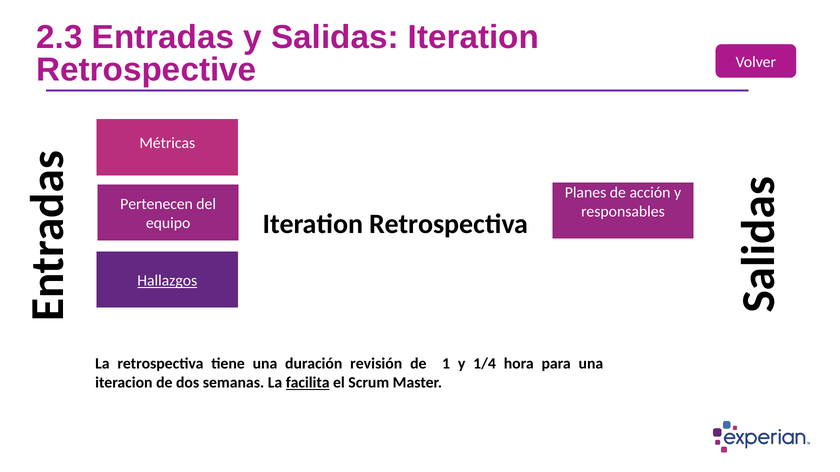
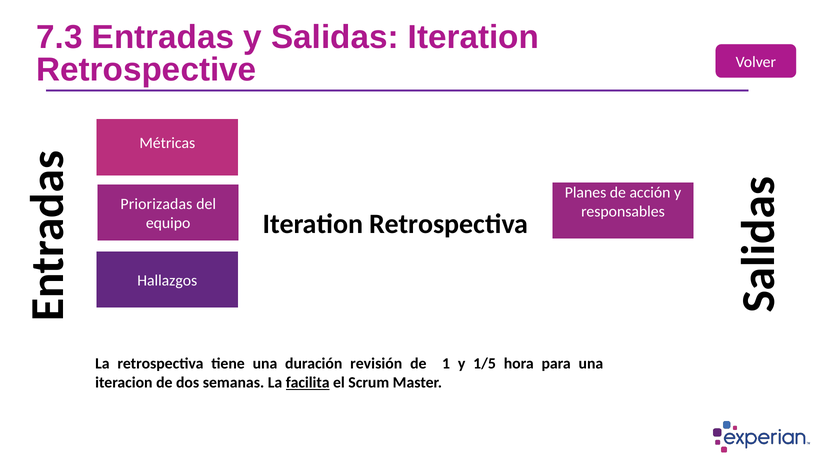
2.3: 2.3 -> 7.3 (59, 38)
Pertenecen: Pertenecen -> Priorizadas (156, 204)
Hallazgos underline: present -> none (167, 281)
1/4: 1/4 -> 1/5 (485, 364)
